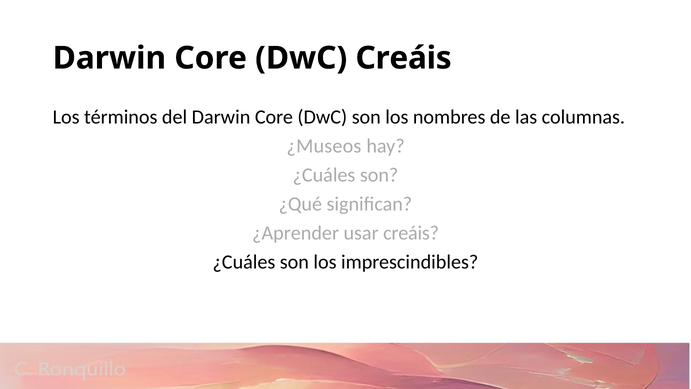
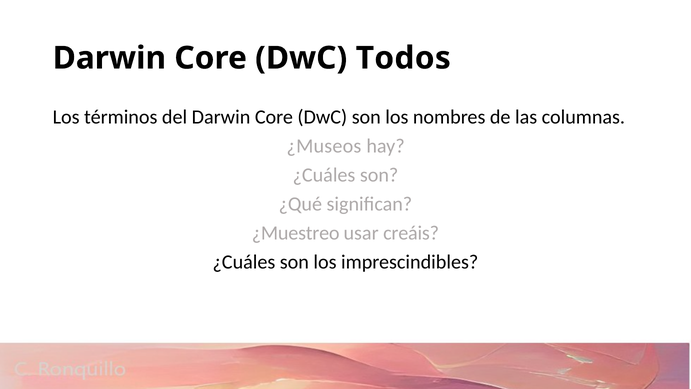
DwC Creáis: Creáis -> Todos (403, 58)
¿Aprender: ¿Aprender -> ¿Muestreo (296, 233)
